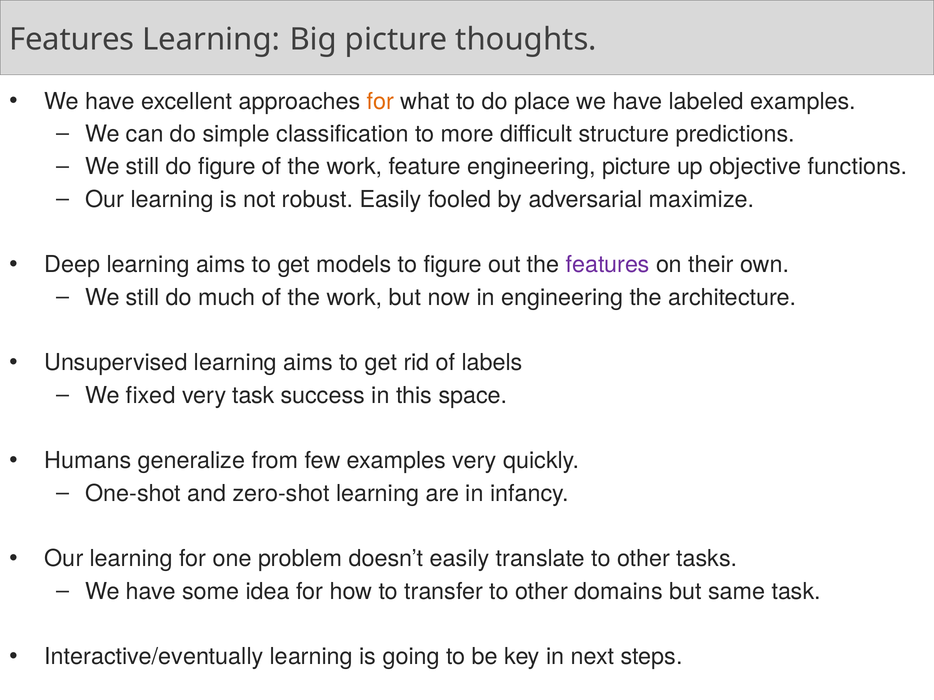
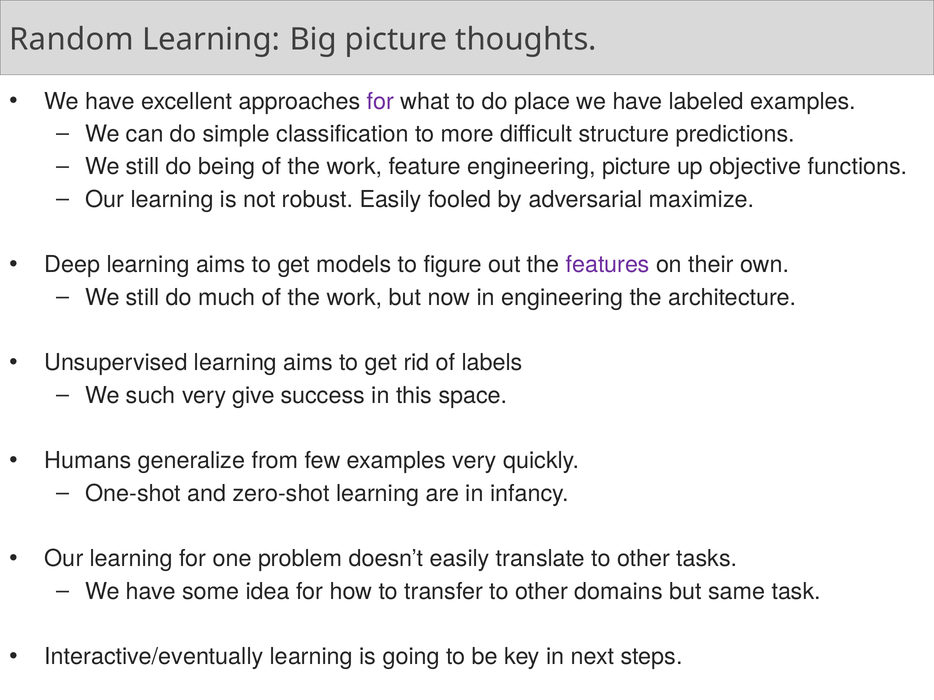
Features: Features -> Random (72, 40)
for colour: orange -> purple (380, 101)
do figure: figure -> being (227, 167)
fixed: fixed -> such (151, 396)
very task: task -> give (254, 396)
